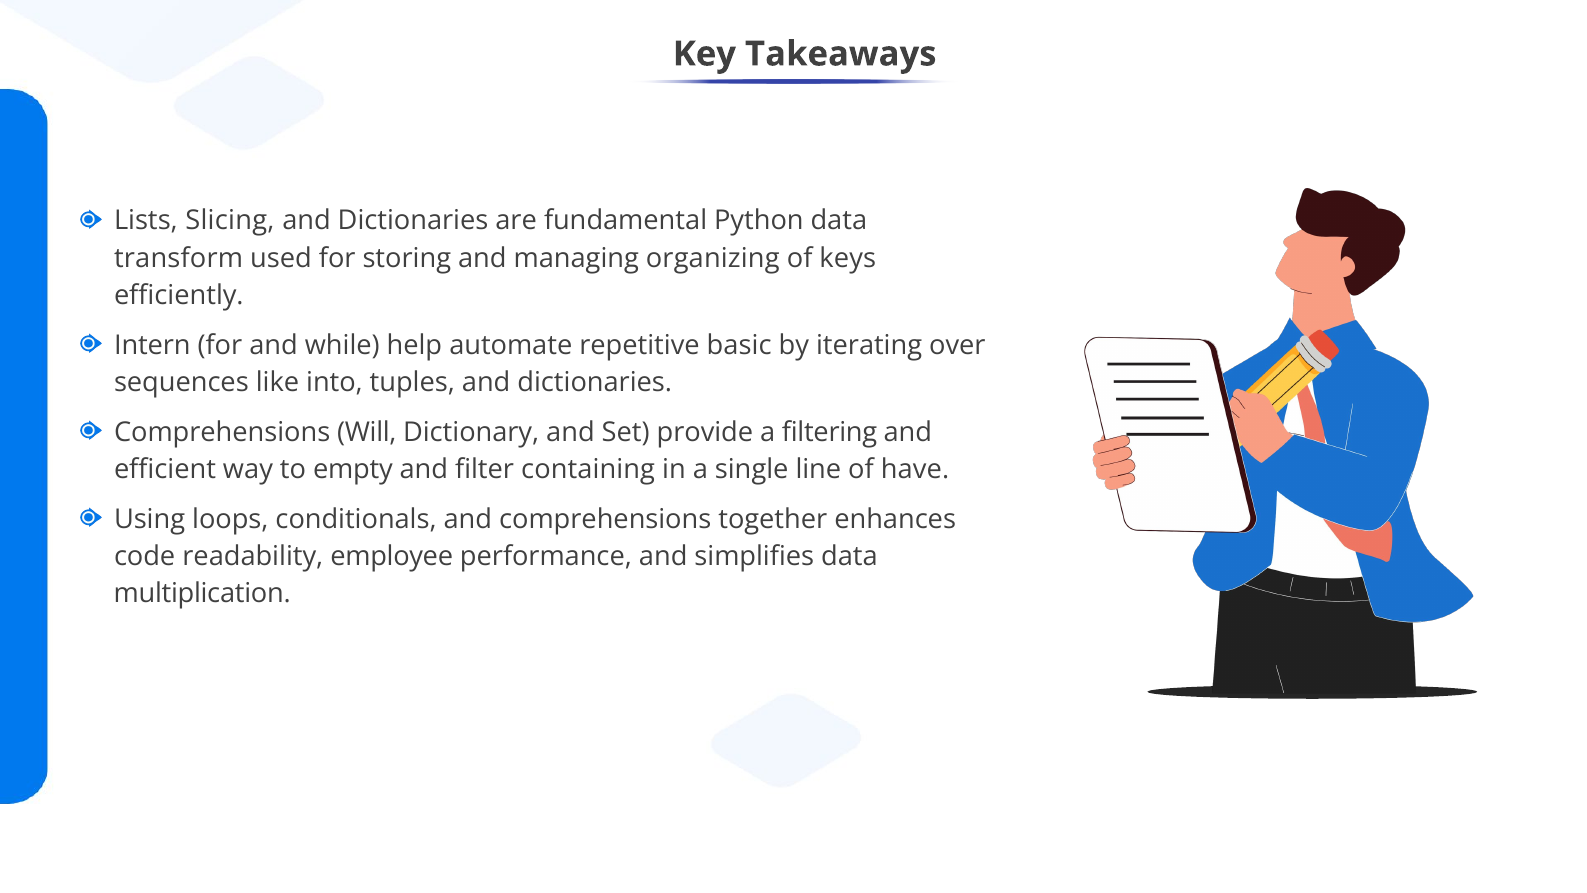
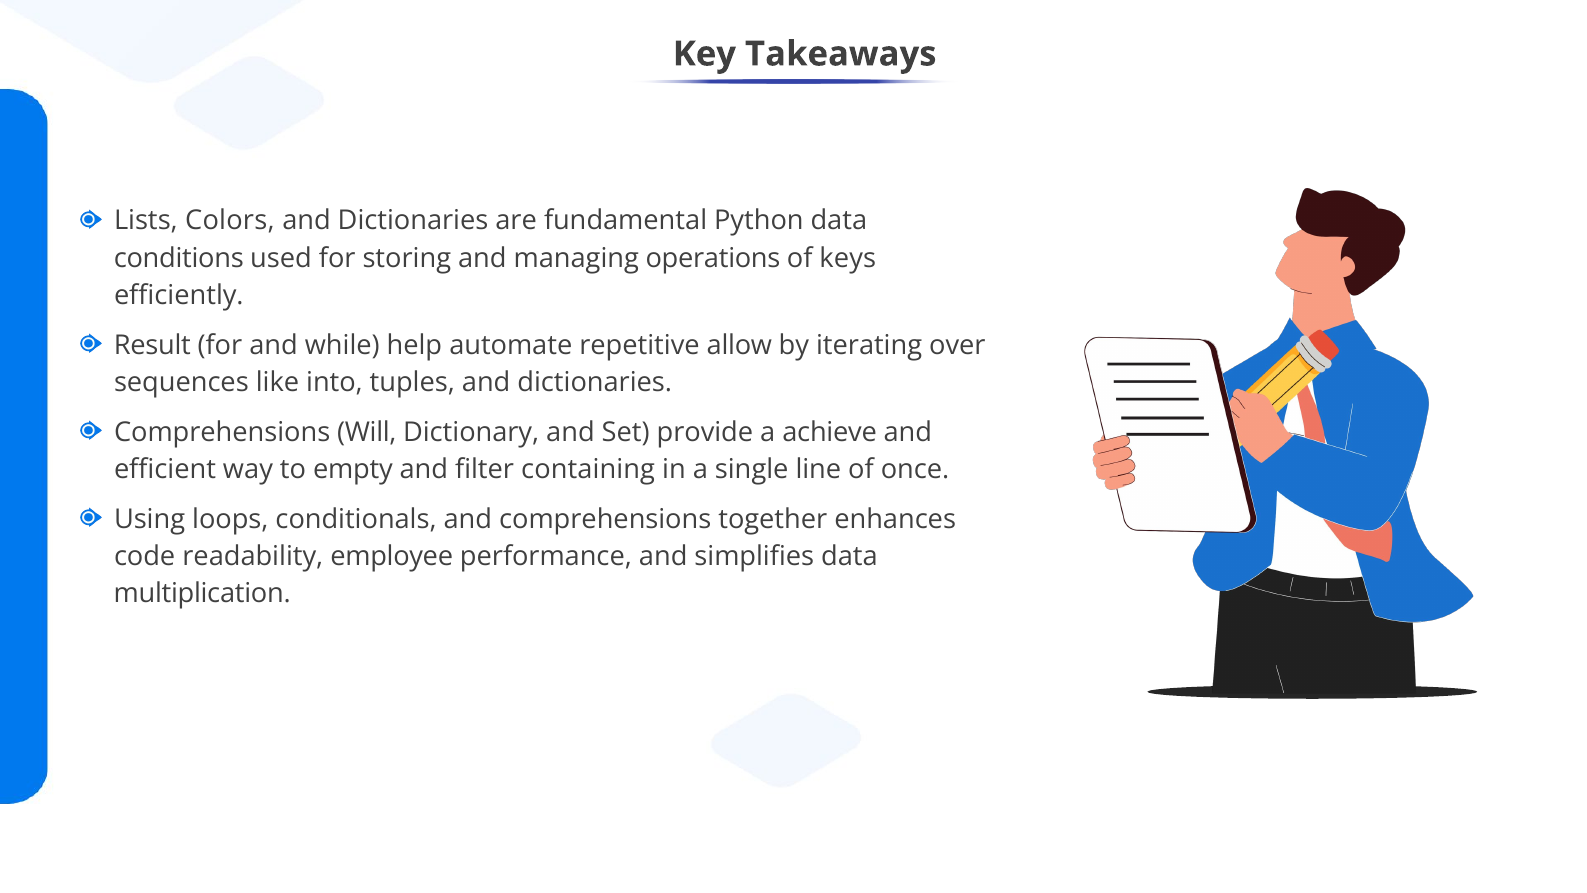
Slicing: Slicing -> Colors (230, 221)
transform: transform -> conditions (179, 258)
organizing: organizing -> operations (713, 258)
Intern: Intern -> Result (152, 345)
basic: basic -> allow (739, 345)
filtering: filtering -> achieve (830, 432)
have: have -> once (915, 469)
